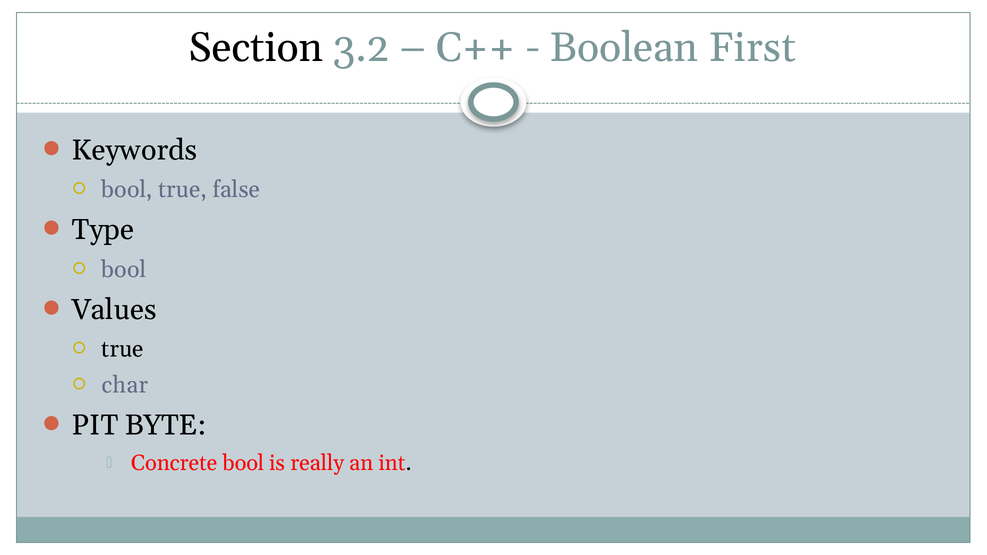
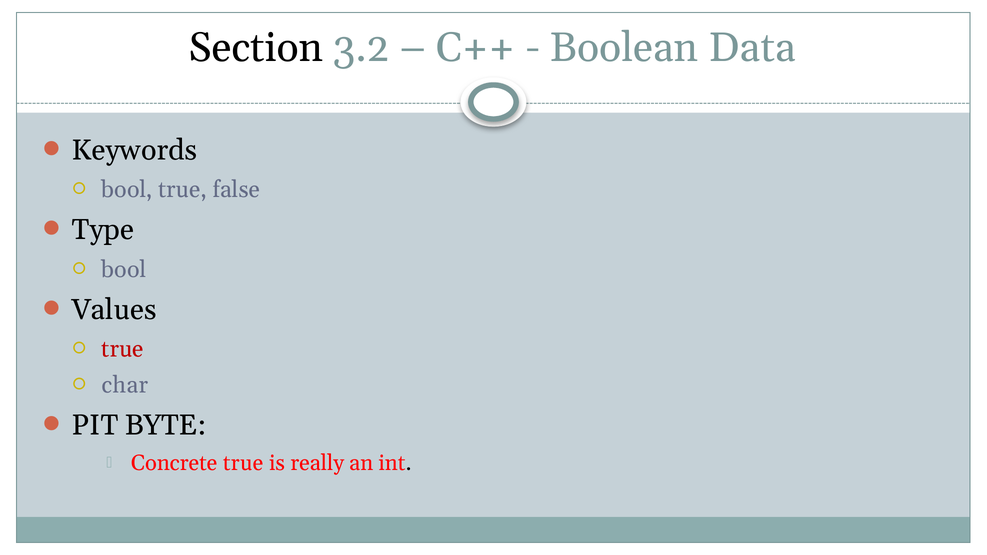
First: First -> Data (752, 48)
true colour: black -> red (123, 349)
Concrete bool: bool -> true (243, 463)
